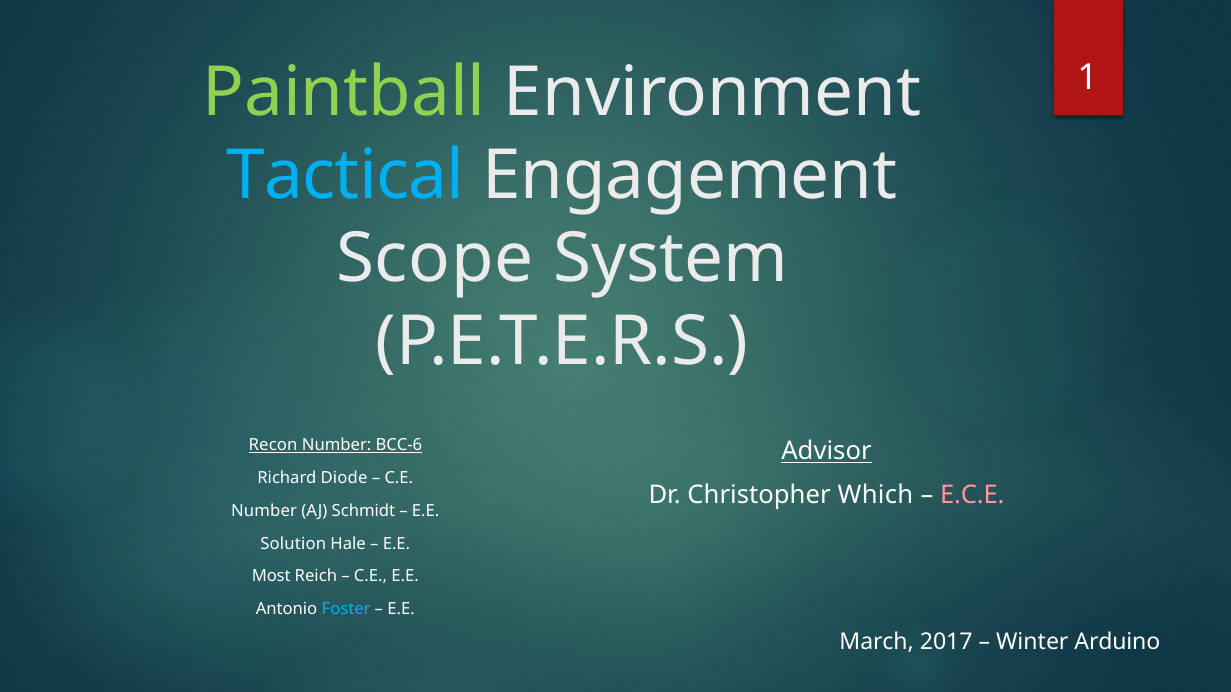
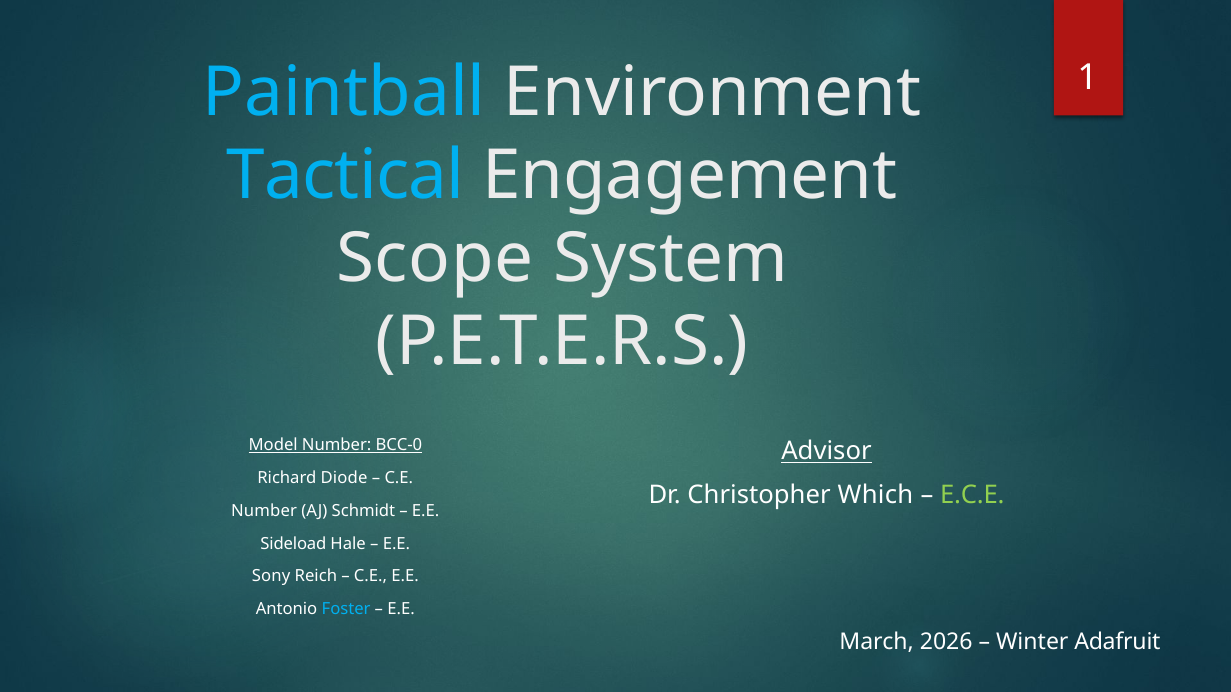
Paintball colour: light green -> light blue (344, 93)
Recon: Recon -> Model (273, 445)
BCC-6: BCC-6 -> BCC-0 (399, 445)
E.C.E colour: pink -> light green (972, 495)
Solution: Solution -> Sideload (293, 544)
Most: Most -> Sony (271, 577)
2017: 2017 -> 2026 (946, 642)
Arduino: Arduino -> Adafruit (1117, 642)
